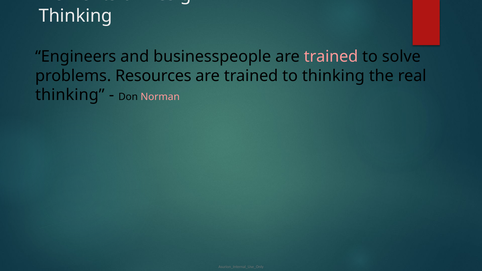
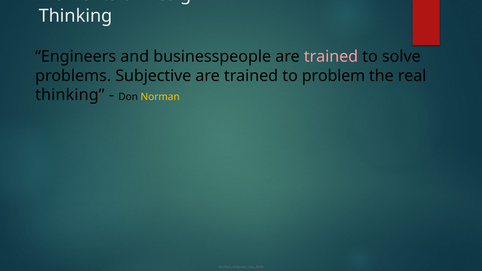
Resources: Resources -> Subjective (153, 76)
to thinking: thinking -> problem (333, 76)
Norman colour: pink -> yellow (160, 97)
